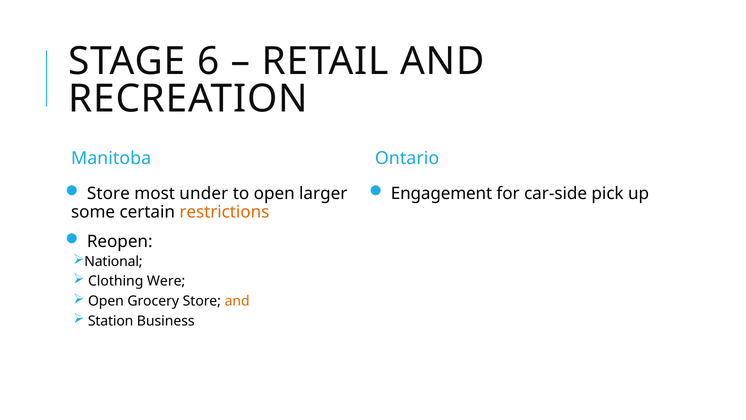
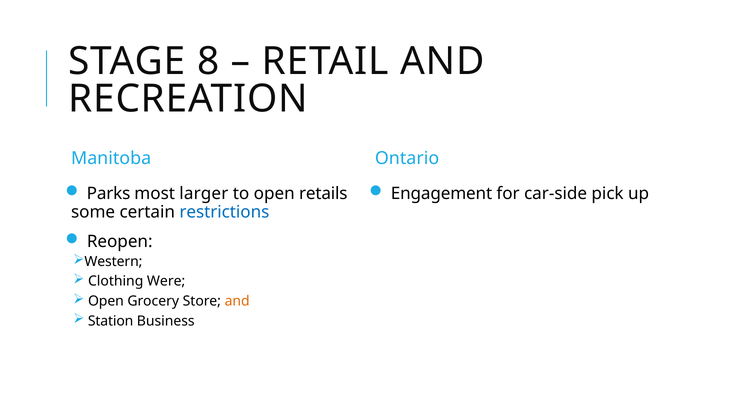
6: 6 -> 8 (208, 61)
Store: Store -> Parks (109, 194)
under: under -> larger (204, 194)
larger: larger -> retails (323, 194)
restrictions colour: orange -> blue (224, 212)
National: National -> Western (113, 261)
